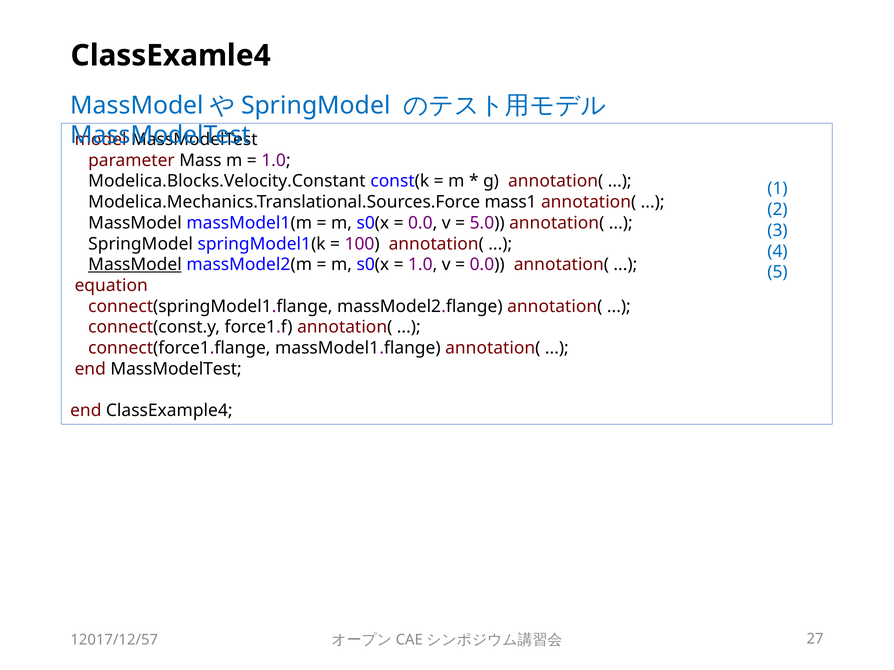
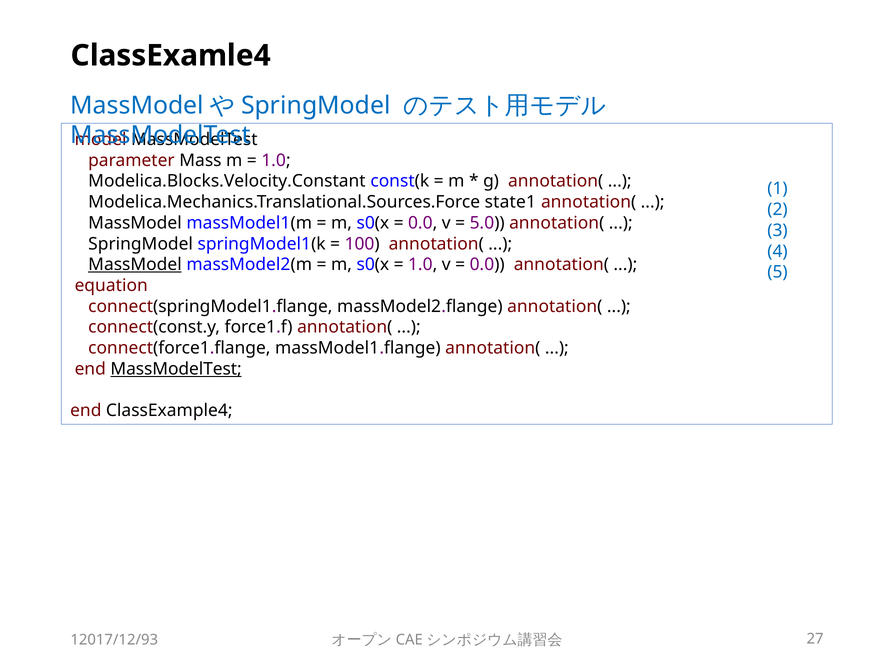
mass1: mass1 -> state1 (510, 202)
MassModelTest underline: none -> present (176, 369)
12017/12/57: 12017/12/57 -> 12017/12/93 (114, 640)
